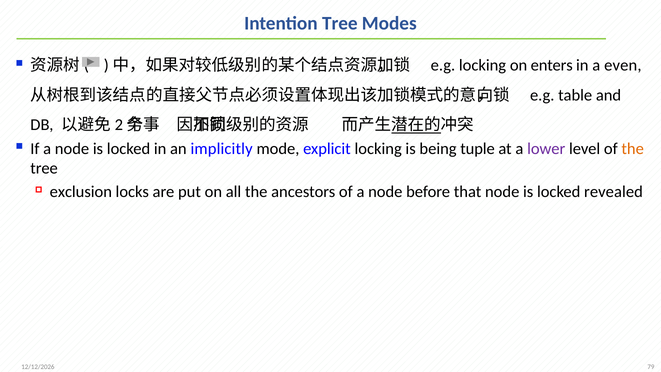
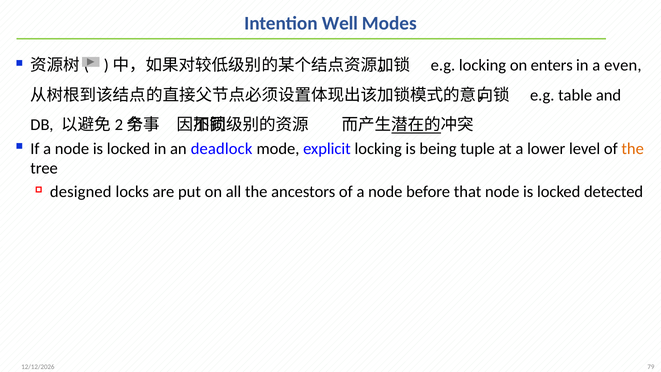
Intention Tree: Tree -> Well (340, 23)
implicitly: implicitly -> deadlock (222, 149)
lower colour: purple -> black (546, 149)
exclusion: exclusion -> designed (81, 192)
revealed: revealed -> detected (614, 192)
